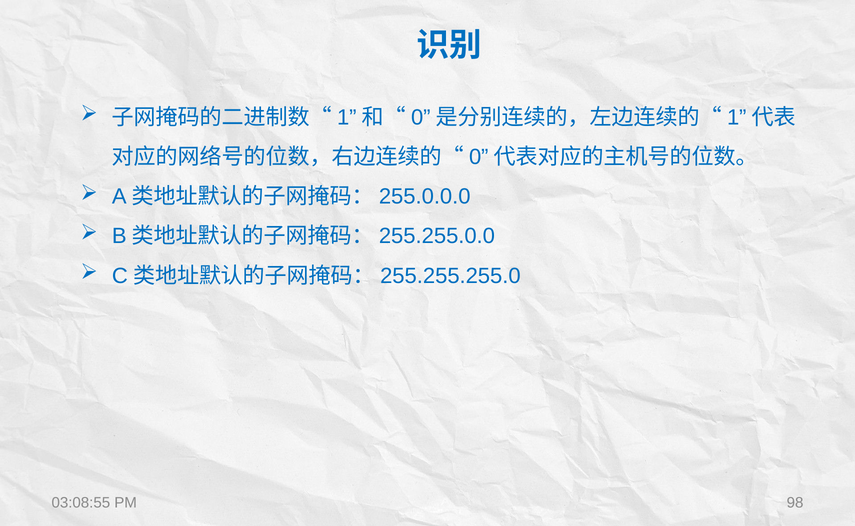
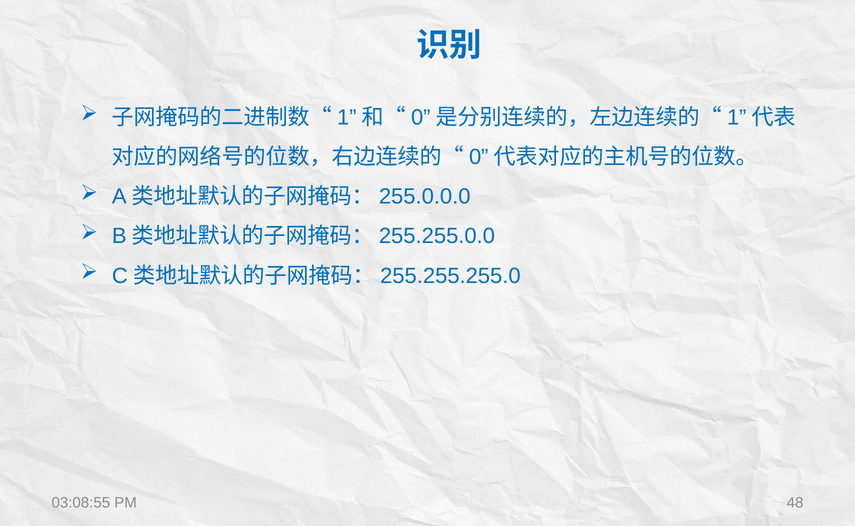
98: 98 -> 48 (795, 503)
